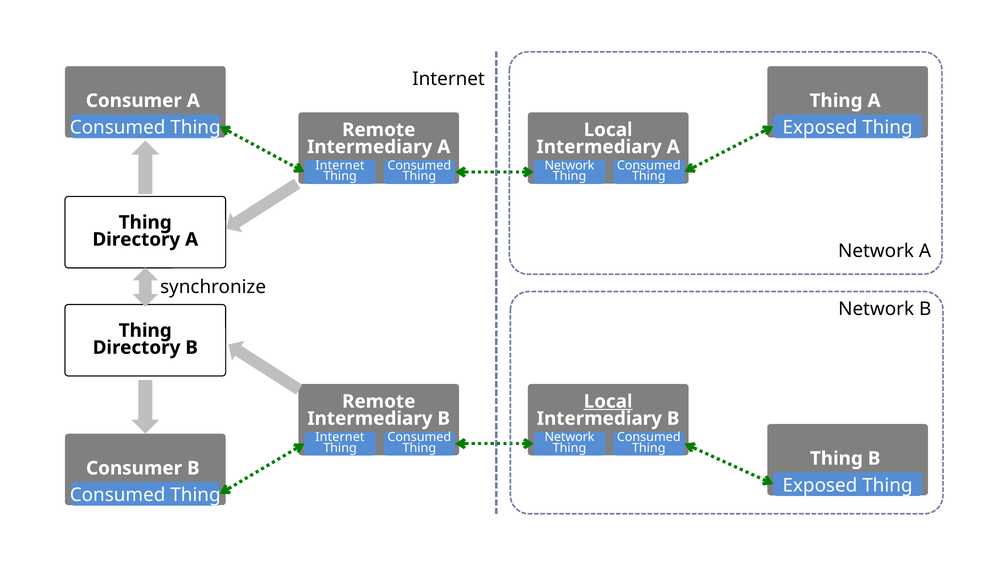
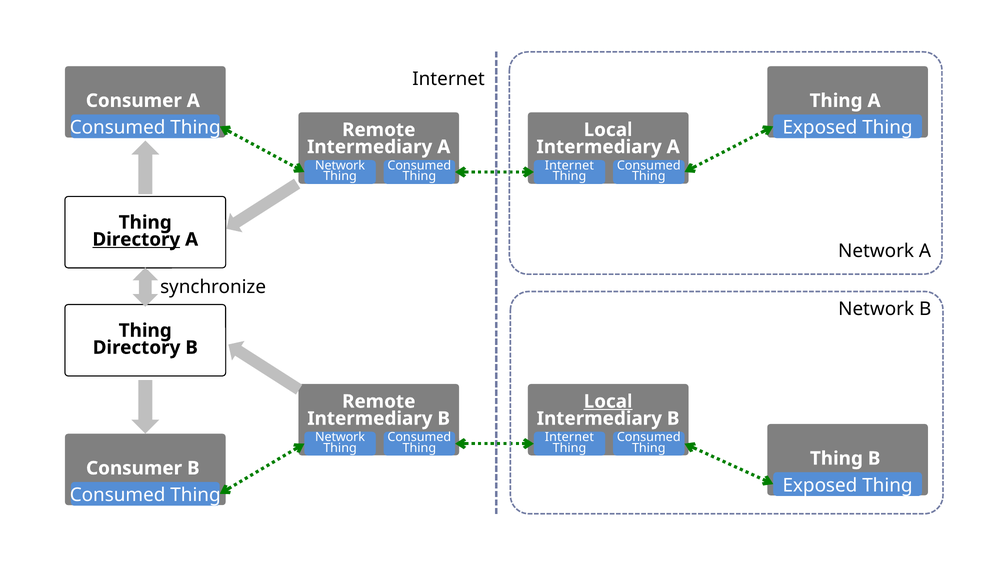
Internet: Internet -> Network (340, 166)
Network: Network -> Internet (569, 166)
Directory underline: none -> present (136, 239)
Internet: Internet -> Network (340, 437)
Network: Network -> Internet (569, 437)
